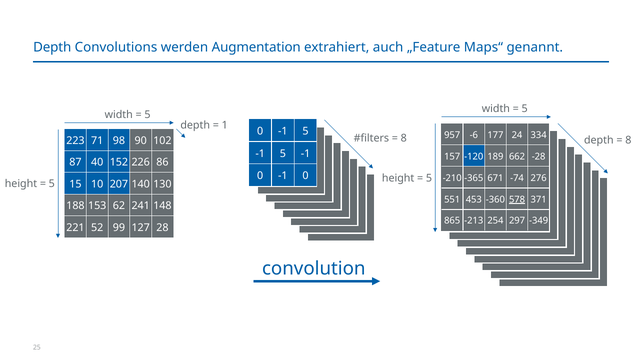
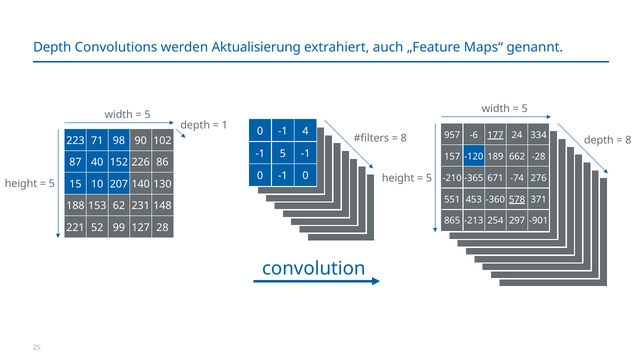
Augmentation: Augmentation -> Aktualisierung (256, 47)
0 -1 5: 5 -> 4 (306, 131)
177 underline: none -> present (495, 135)
241: 241 -> 231 (141, 206)
-349: -349 -> -901 (539, 221)
